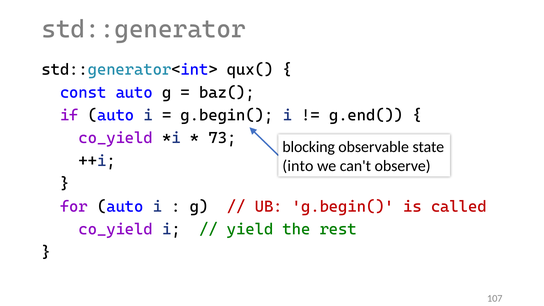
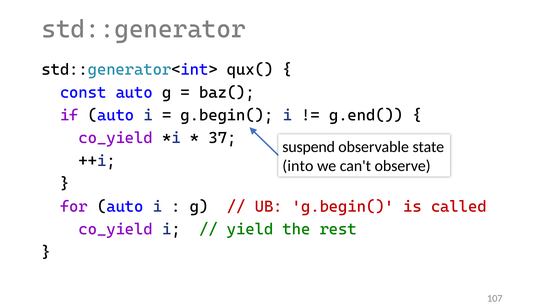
73: 73 -> 37 (222, 138)
blocking: blocking -> suspend (309, 147)
